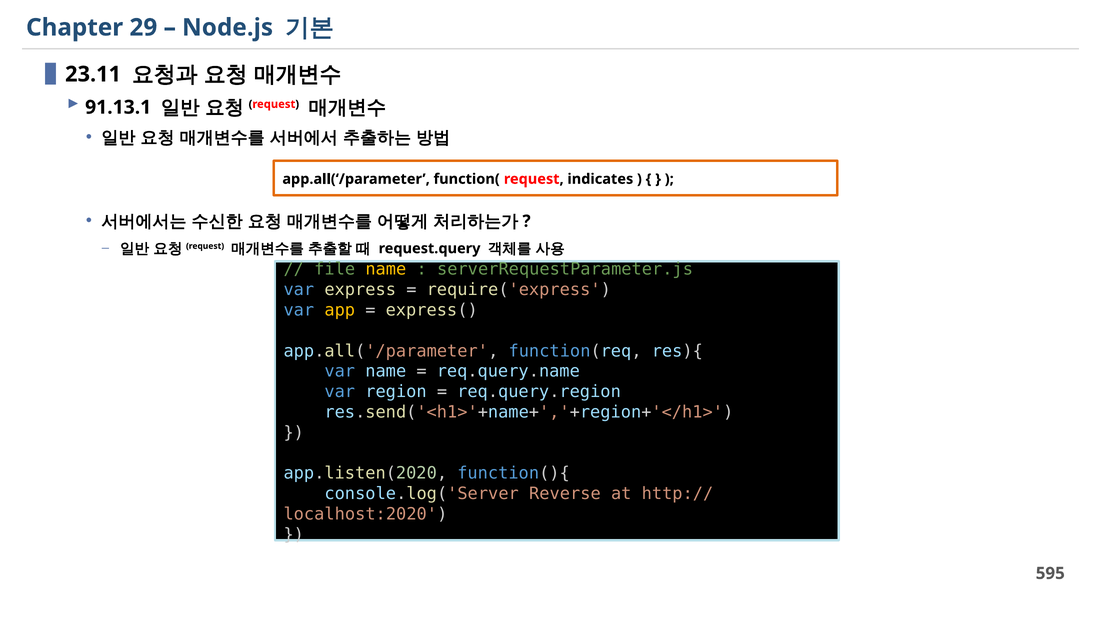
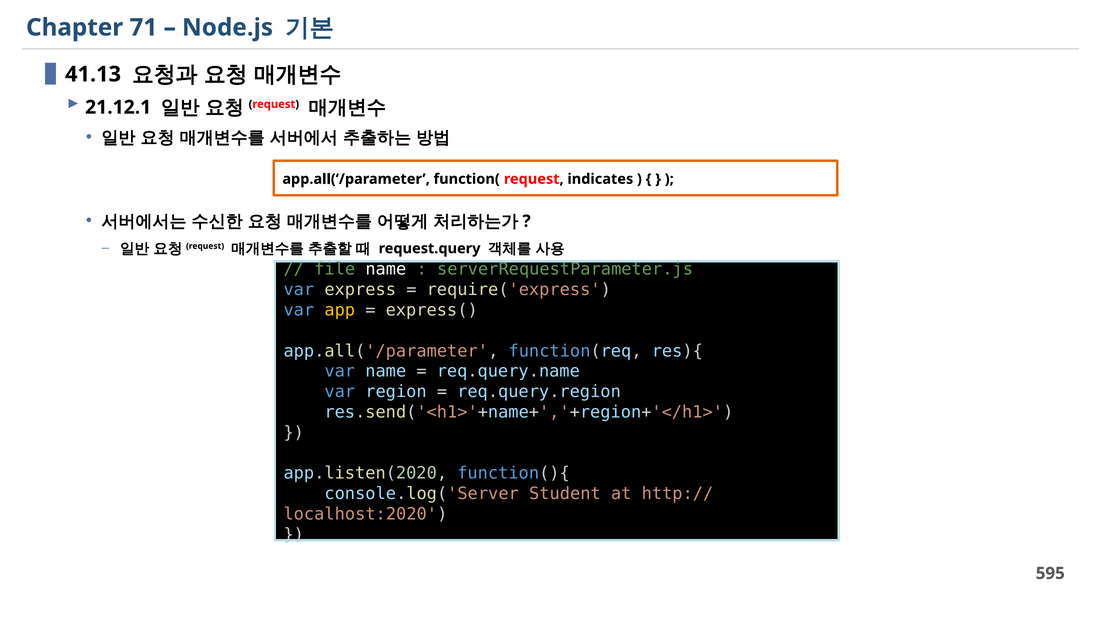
29: 29 -> 71 (143, 27)
23.11: 23.11 -> 41.13 (93, 74)
91.13.1: 91.13.1 -> 21.12.1 (118, 107)
name colour: yellow -> white (386, 269)
Reverse: Reverse -> Student (565, 493)
